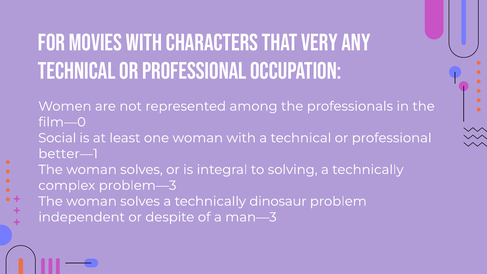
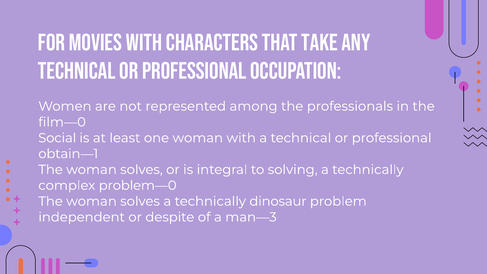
very: very -> take (319, 43)
better—1: better—1 -> obtain—1 (68, 154)
problem—3: problem—3 -> problem—0 (138, 185)
